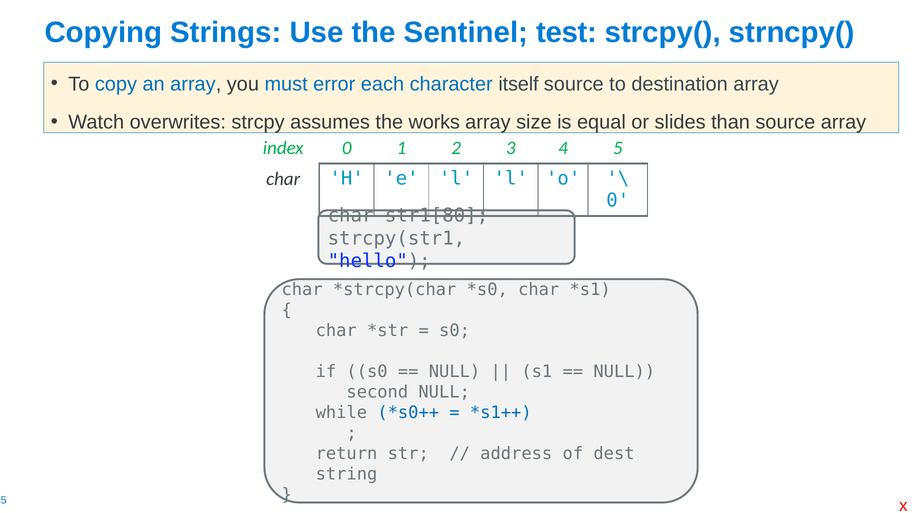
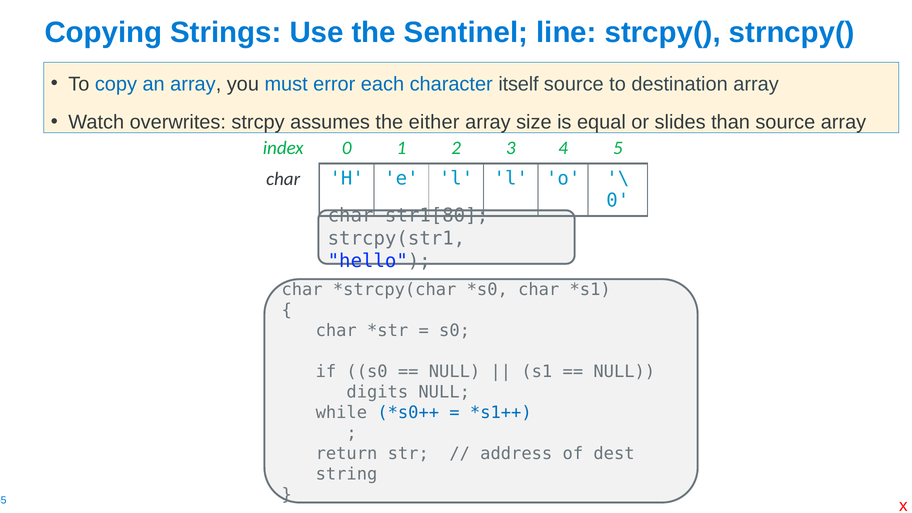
test: test -> line (566, 32)
works: works -> either (434, 122)
second: second -> digits (377, 392)
